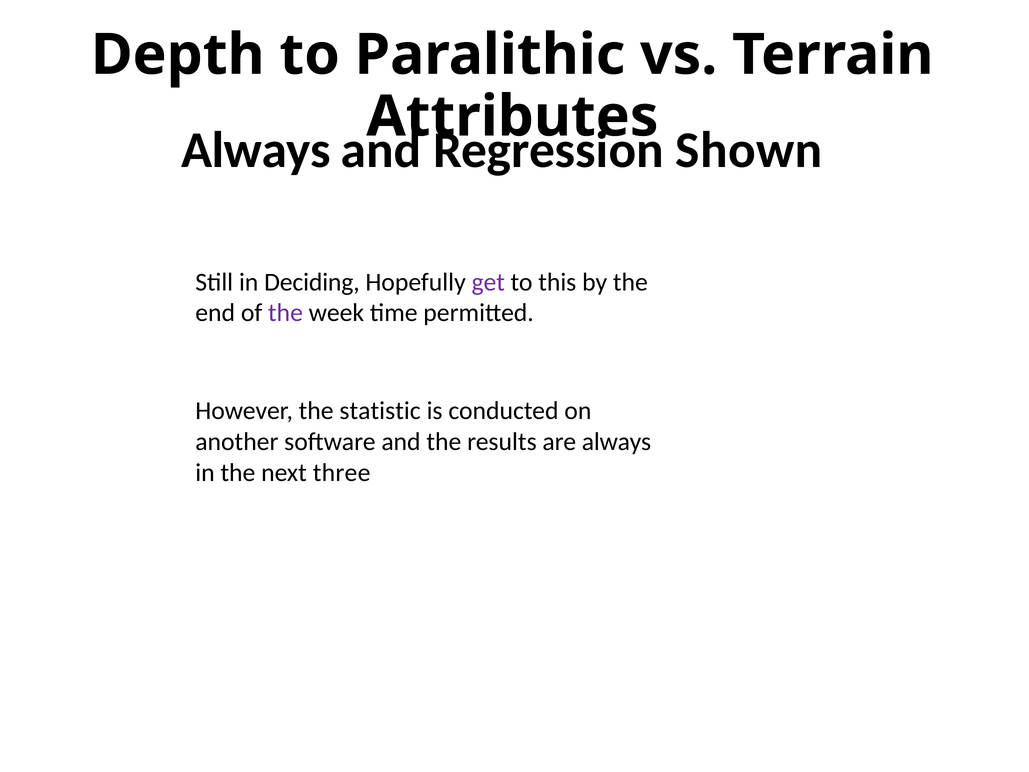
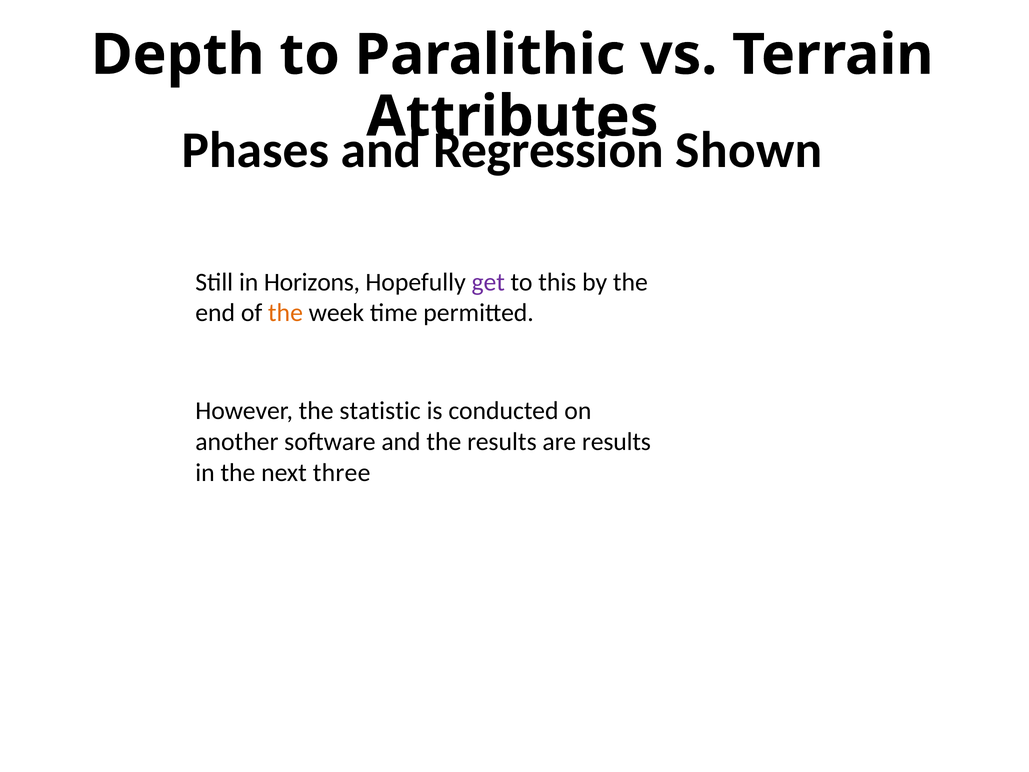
Always: Always -> Phases (256, 150)
Deciding: Deciding -> Horizons (312, 282)
the colour: purple -> orange (285, 313)
are always: always -> results (616, 442)
